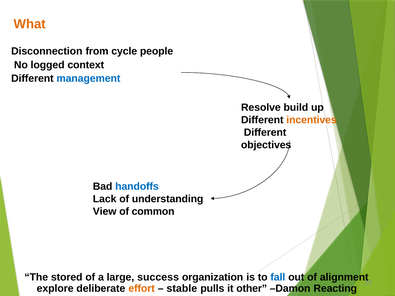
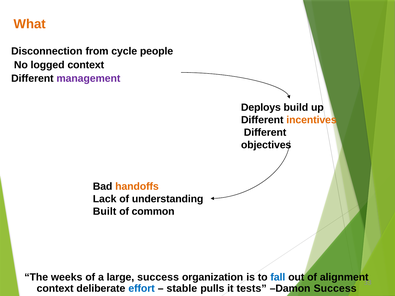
management colour: blue -> purple (88, 79)
Resolve: Resolve -> Deploys (261, 107)
handoffs colour: blue -> orange (137, 186)
View: View -> Built (105, 212)
stored: stored -> weeks (67, 277)
explore: explore -> context (55, 289)
effort colour: orange -> blue (142, 289)
other: other -> tests (252, 289)
Damon Reacting: Reacting -> Success (335, 289)
